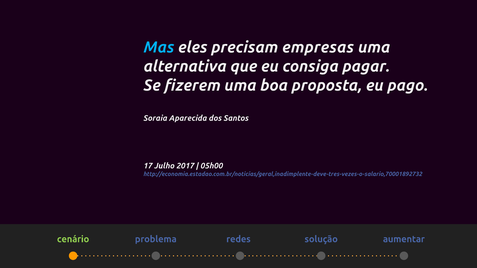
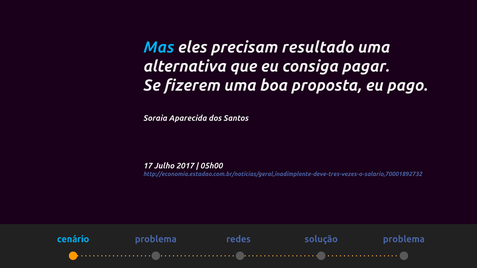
empresas: empresas -> resultado (318, 47)
cenário colour: light green -> light blue (73, 239)
solução aumentar: aumentar -> problema (404, 239)
